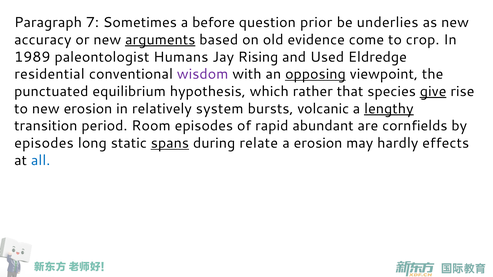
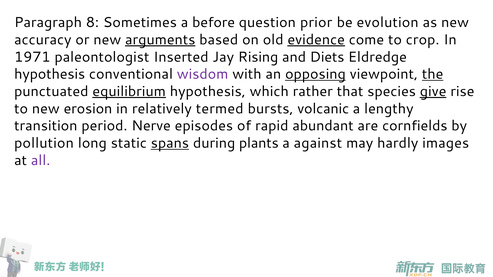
7: 7 -> 8 (92, 22)
underlies: underlies -> evolution (388, 22)
evidence underline: none -> present (316, 40)
1989: 1989 -> 1971 (32, 57)
Humans: Humans -> Inserted (181, 57)
Used: Used -> Diets (327, 57)
residential: residential -> hypothesis (50, 74)
the underline: none -> present (433, 74)
equilibrium underline: none -> present (129, 92)
system: system -> termed (220, 109)
lengthy underline: present -> none (389, 109)
Room: Room -> Nerve (151, 126)
episodes: episodes -> pollution (44, 143)
relate: relate -> plants (259, 143)
a erosion: erosion -> against (318, 143)
effects: effects -> images (446, 143)
all colour: blue -> purple (41, 161)
